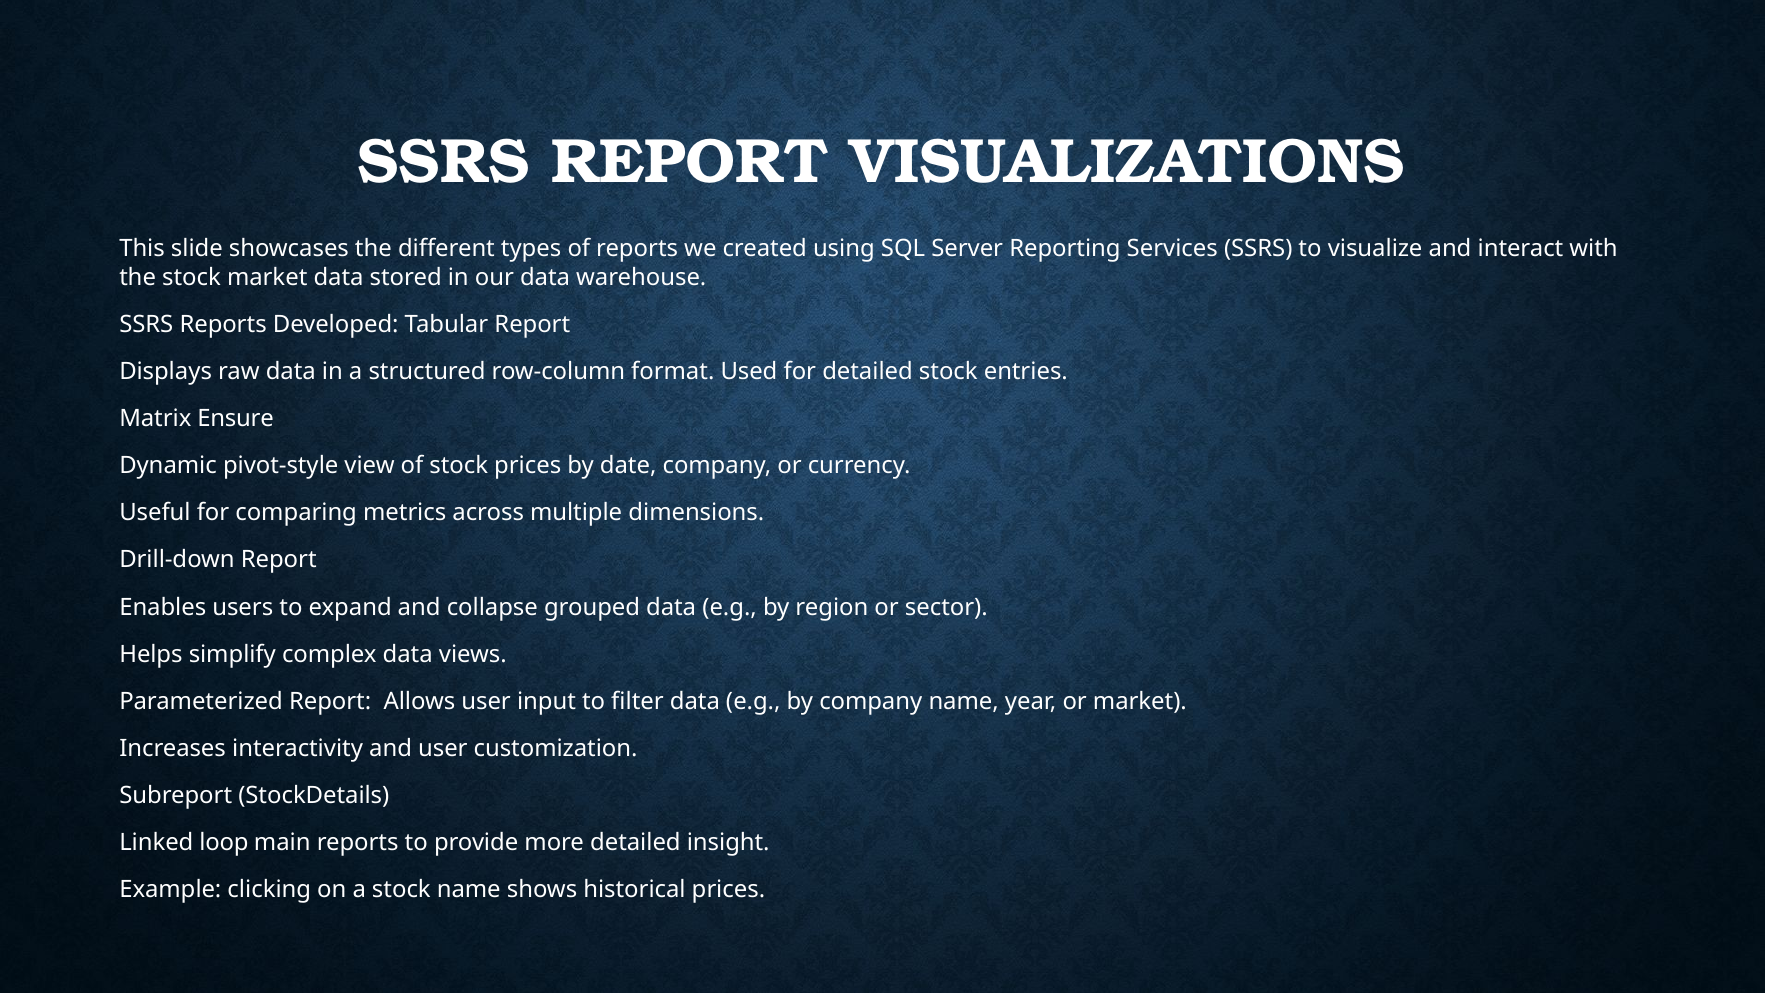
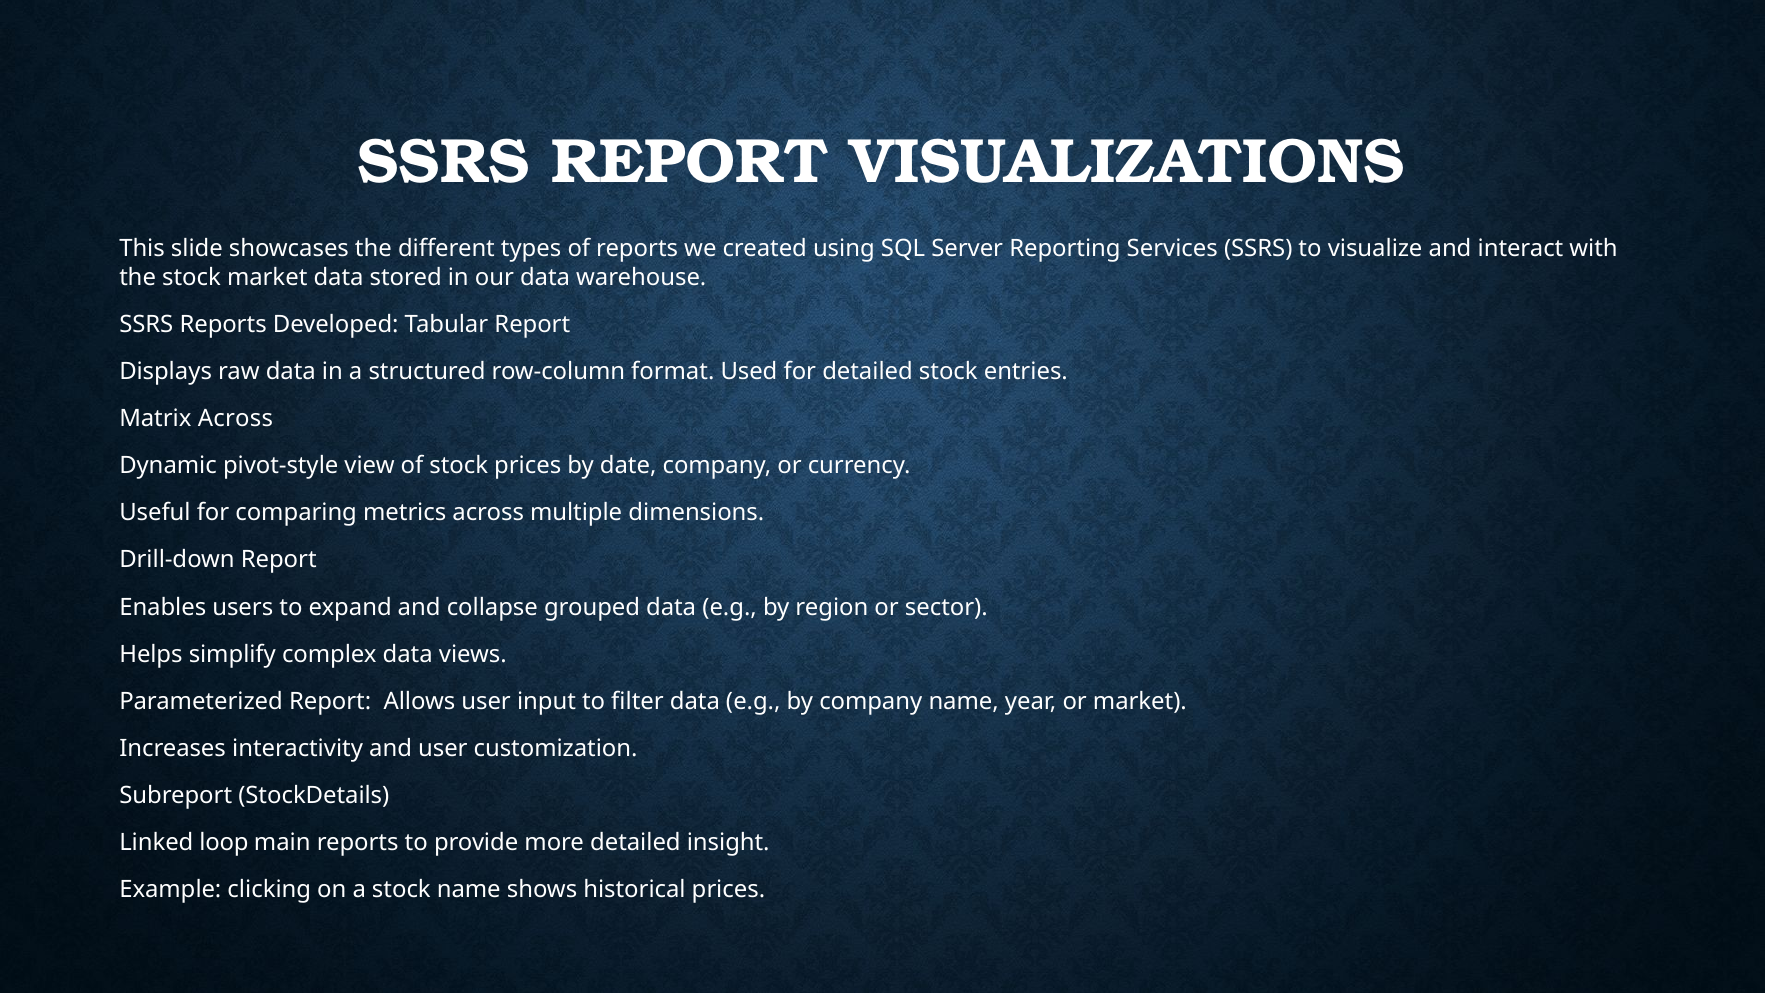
Matrix Ensure: Ensure -> Across (235, 419)
